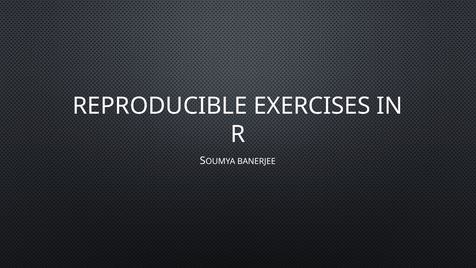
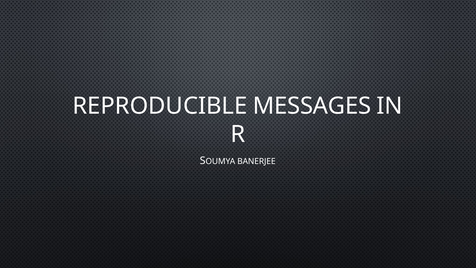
EXERCISES: EXERCISES -> MESSAGES (312, 106)
